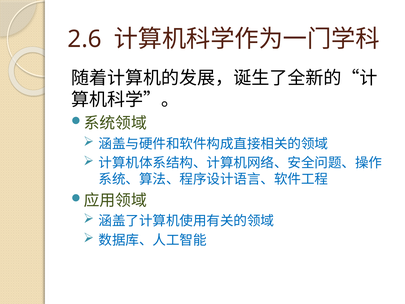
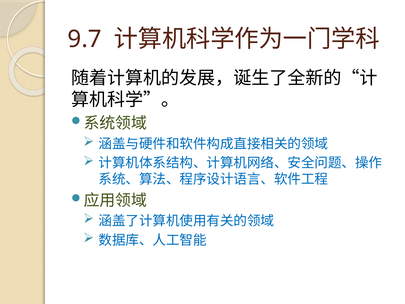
2.6: 2.6 -> 9.7 (85, 39)
